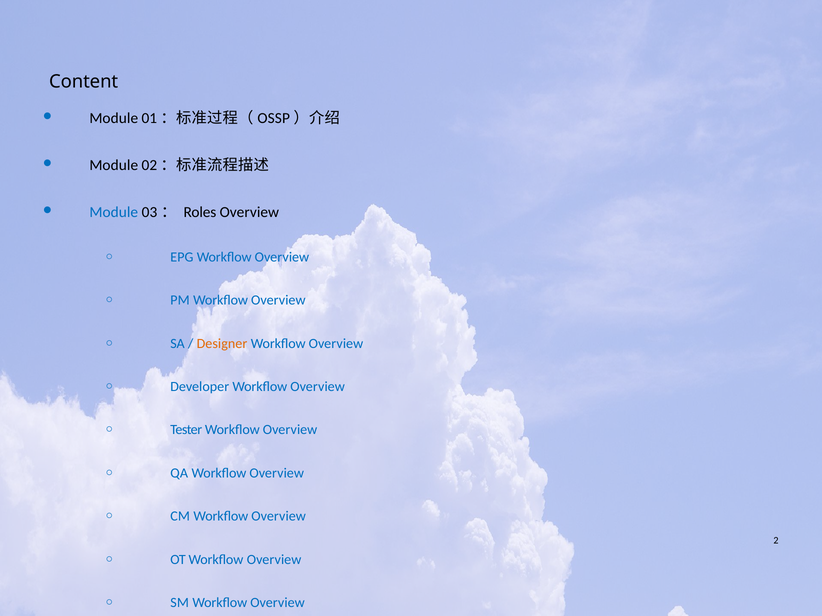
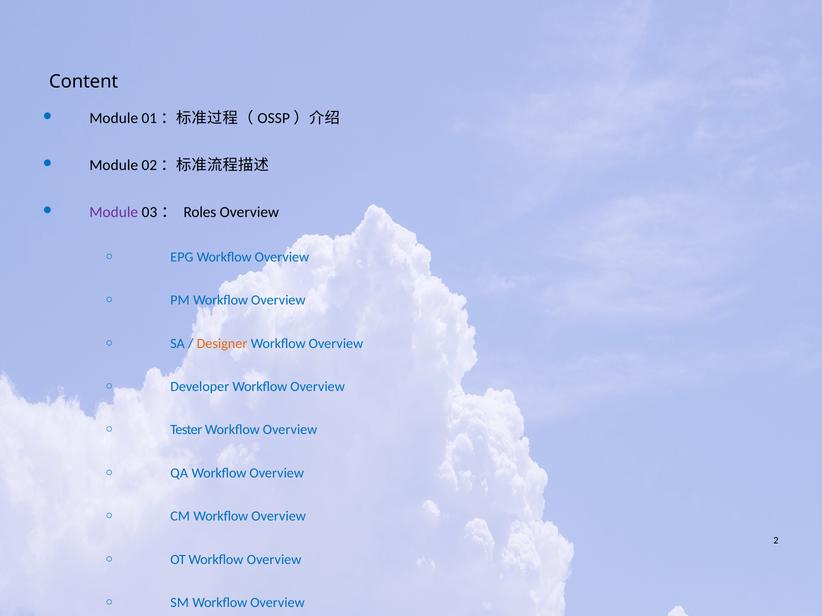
Module colour: blue -> purple (114, 213)
